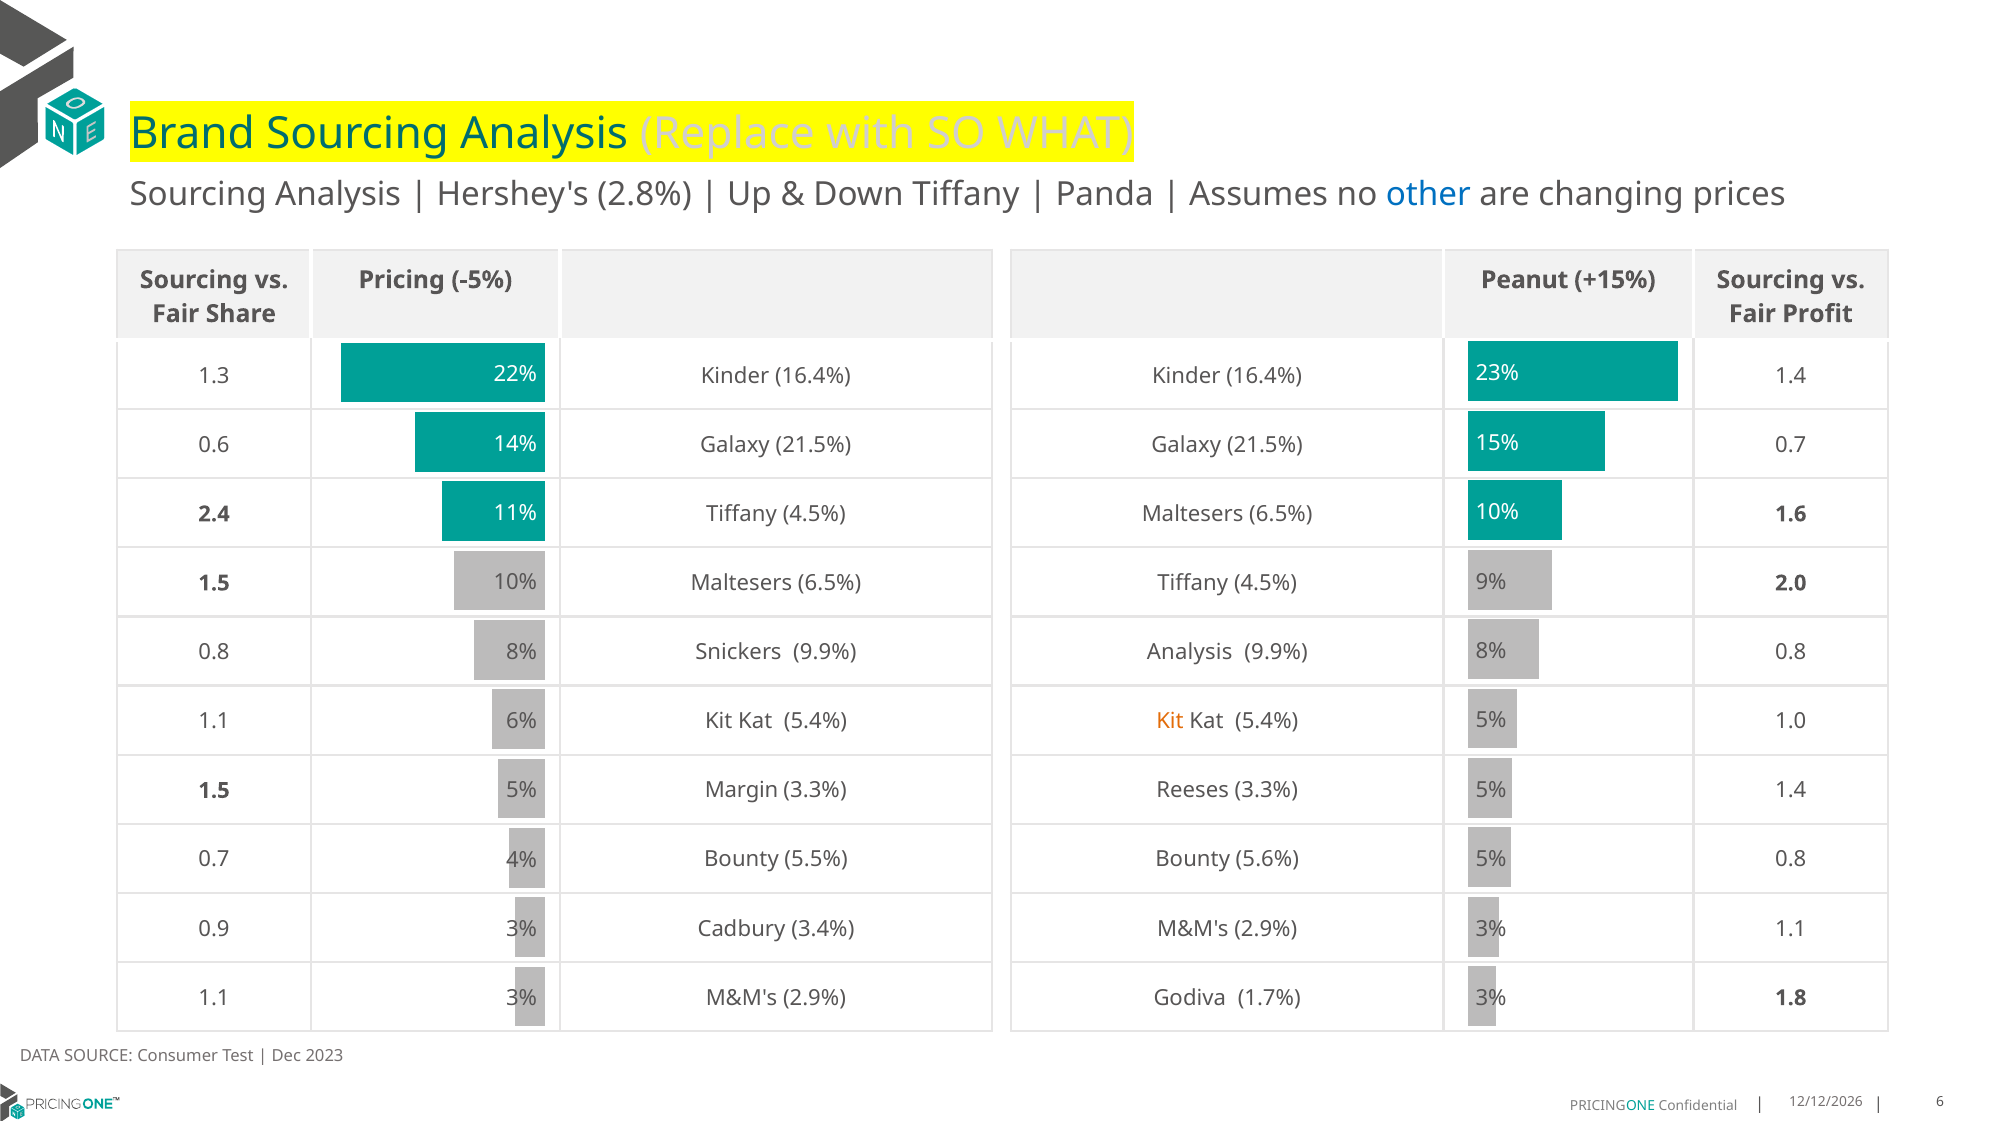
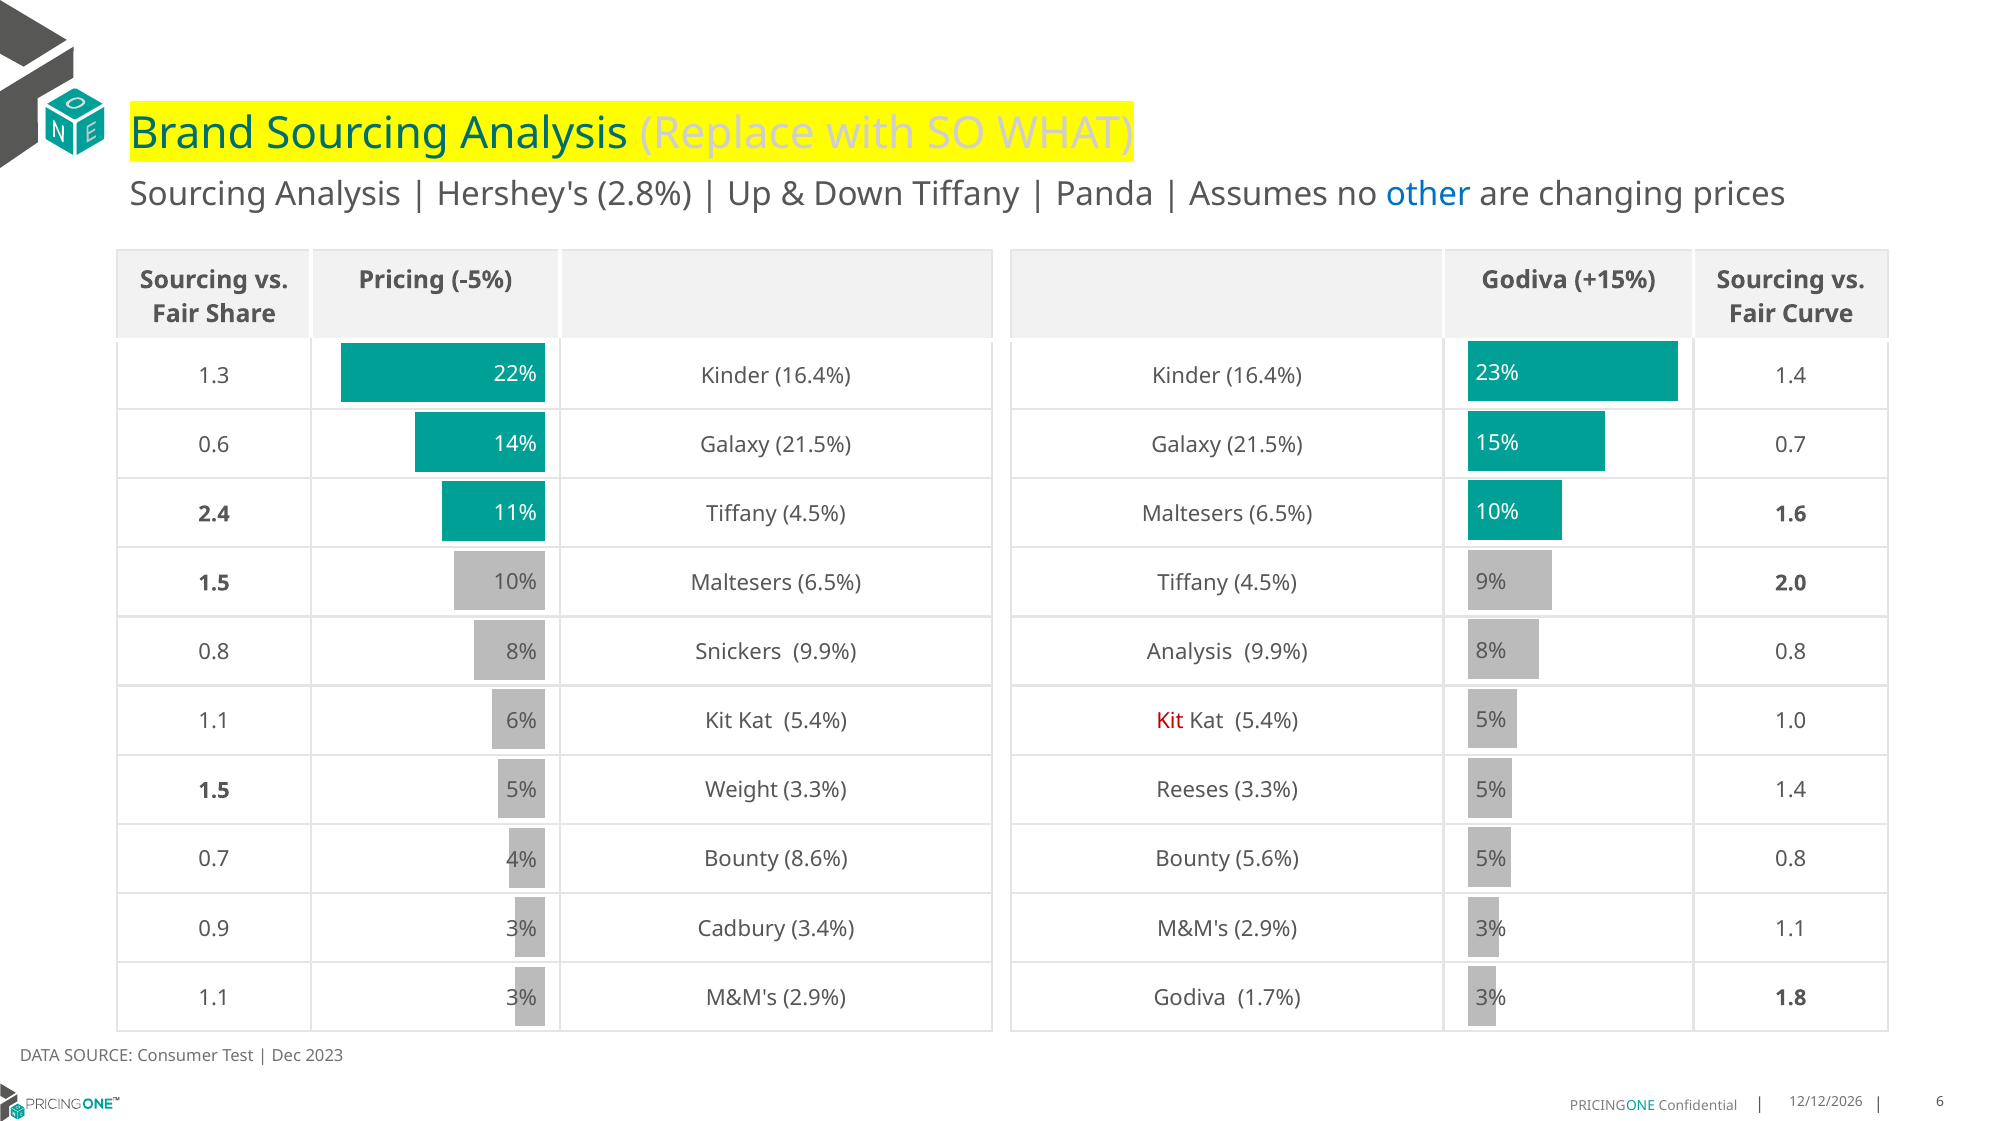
Peanut: Peanut -> Godiva (1525, 280)
Profit: Profit -> Curve (1818, 314)
Kit colour: orange -> red (1170, 721)
Margin: Margin -> Weight (742, 791)
5.5%: 5.5% -> 8.6% (816, 860)
